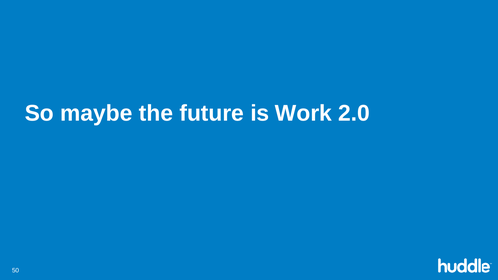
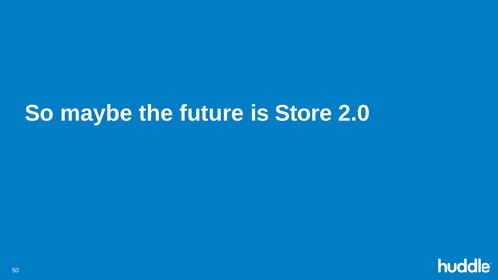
Work: Work -> Store (304, 113)
